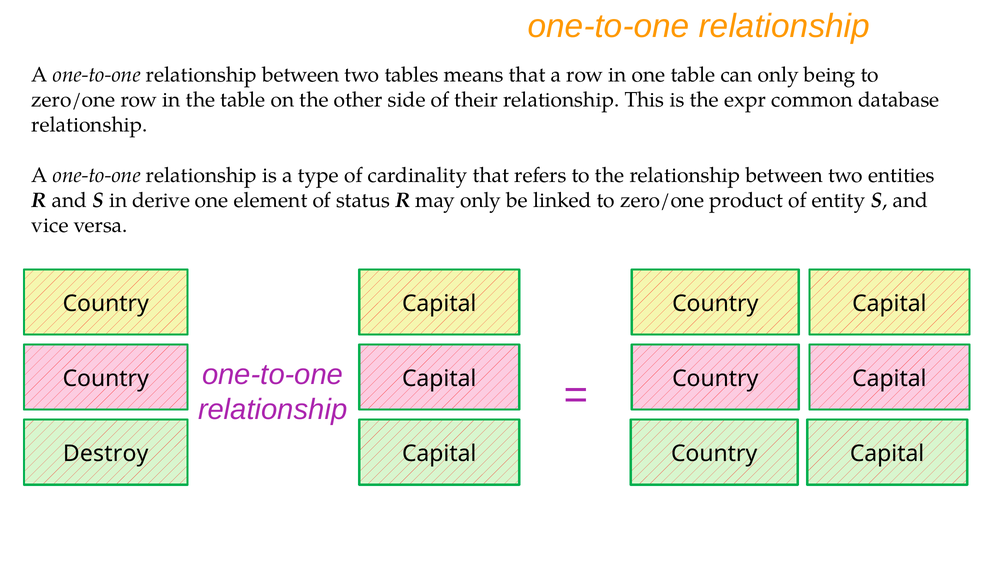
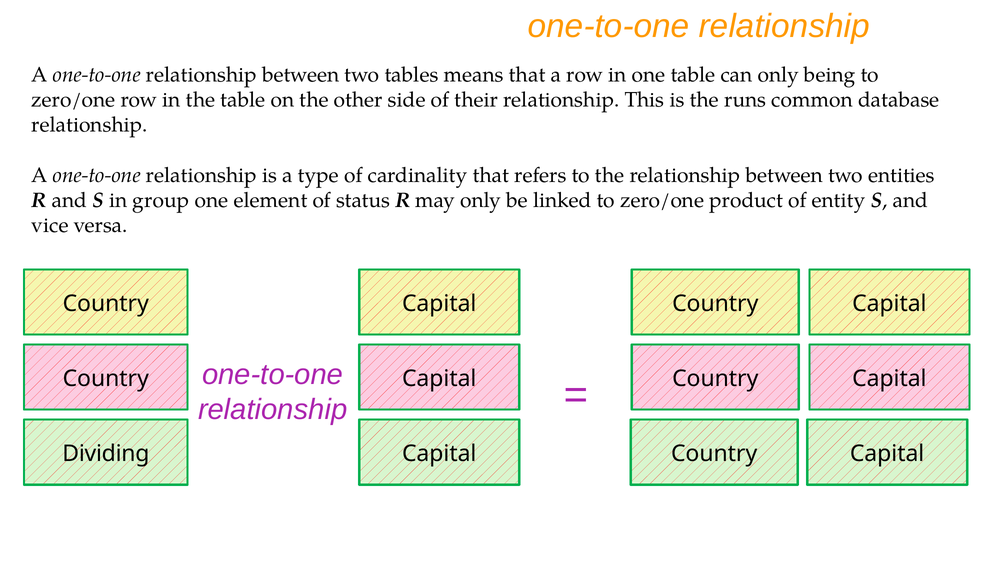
expr: expr -> runs (745, 100)
derive: derive -> group (161, 200)
Destroy: Destroy -> Dividing (106, 454)
